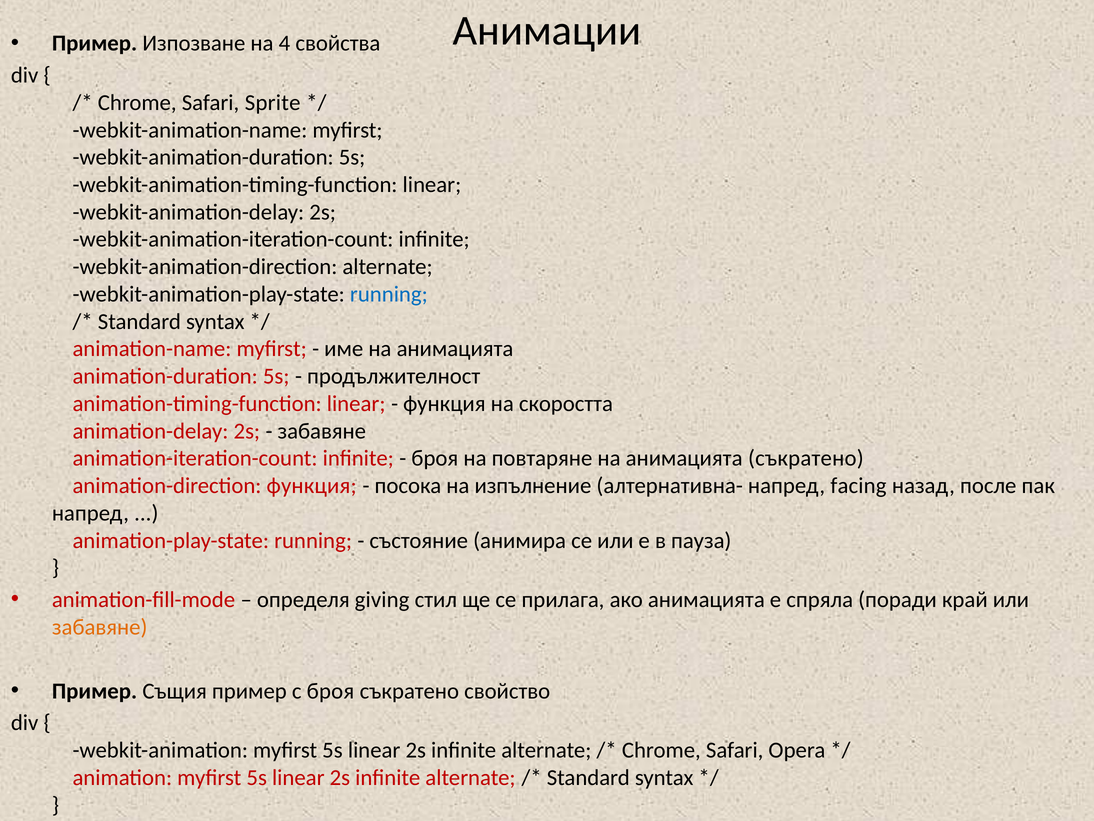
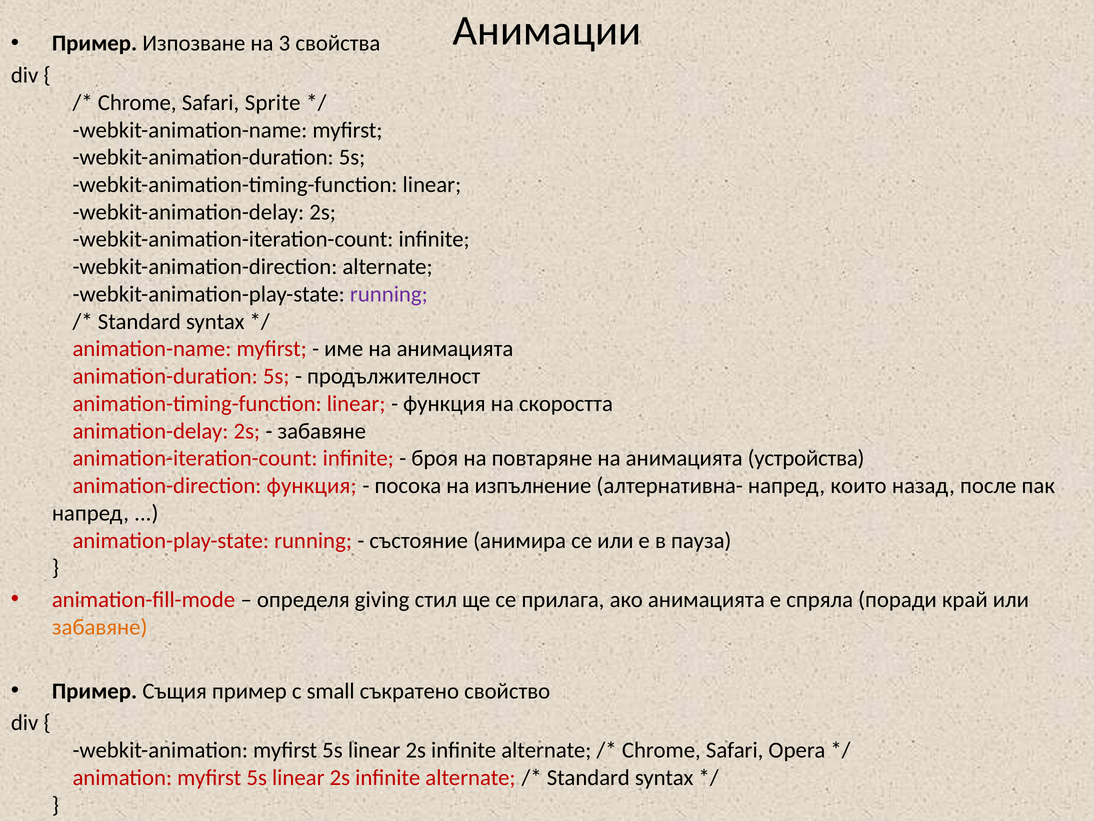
4: 4 -> 3 (284, 43)
running colour: blue -> purple (389, 294)
анимацията съкратено: съкратено -> устройства (806, 458)
facing: facing -> които (858, 485)
с броя: броя -> small (331, 691)
